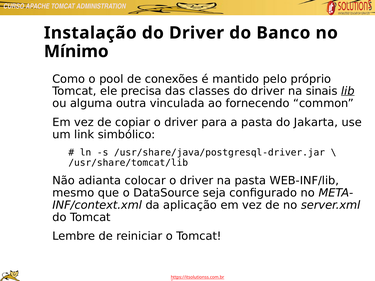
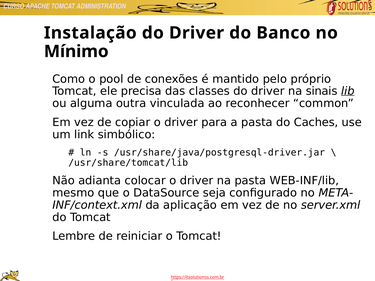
fornecendo: fornecendo -> reconhecer (258, 104)
Jakarta: Jakarta -> Caches (316, 122)
